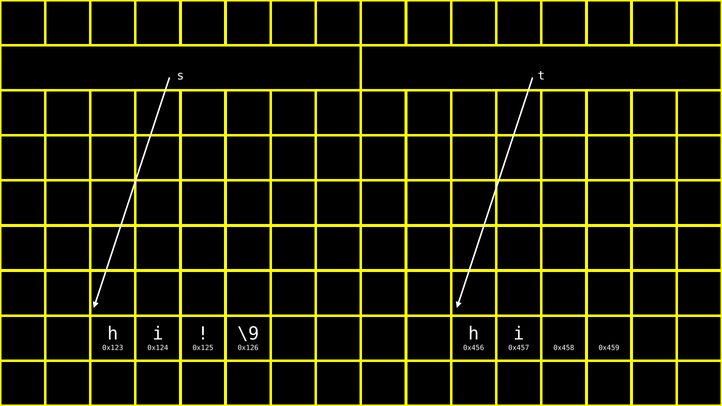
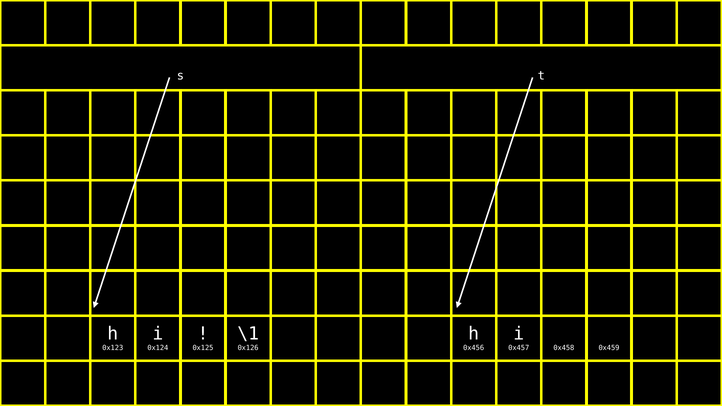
\9: \9 -> \1 (248, 334)
